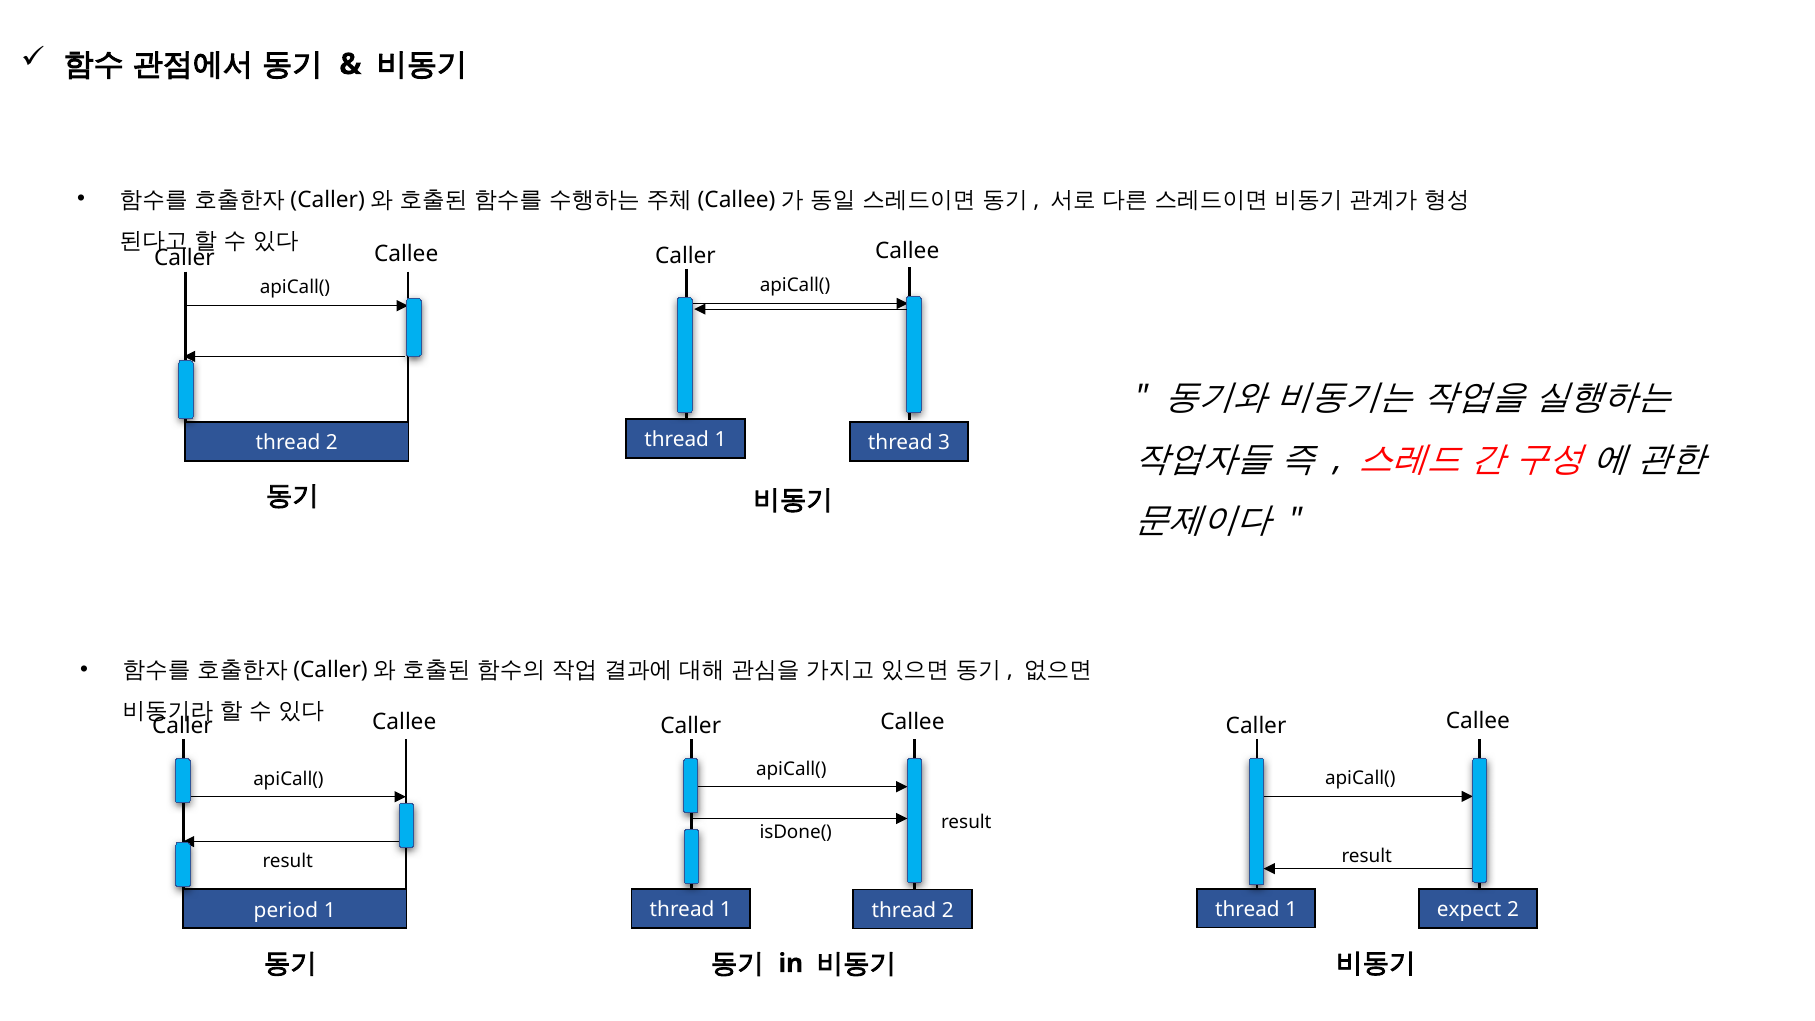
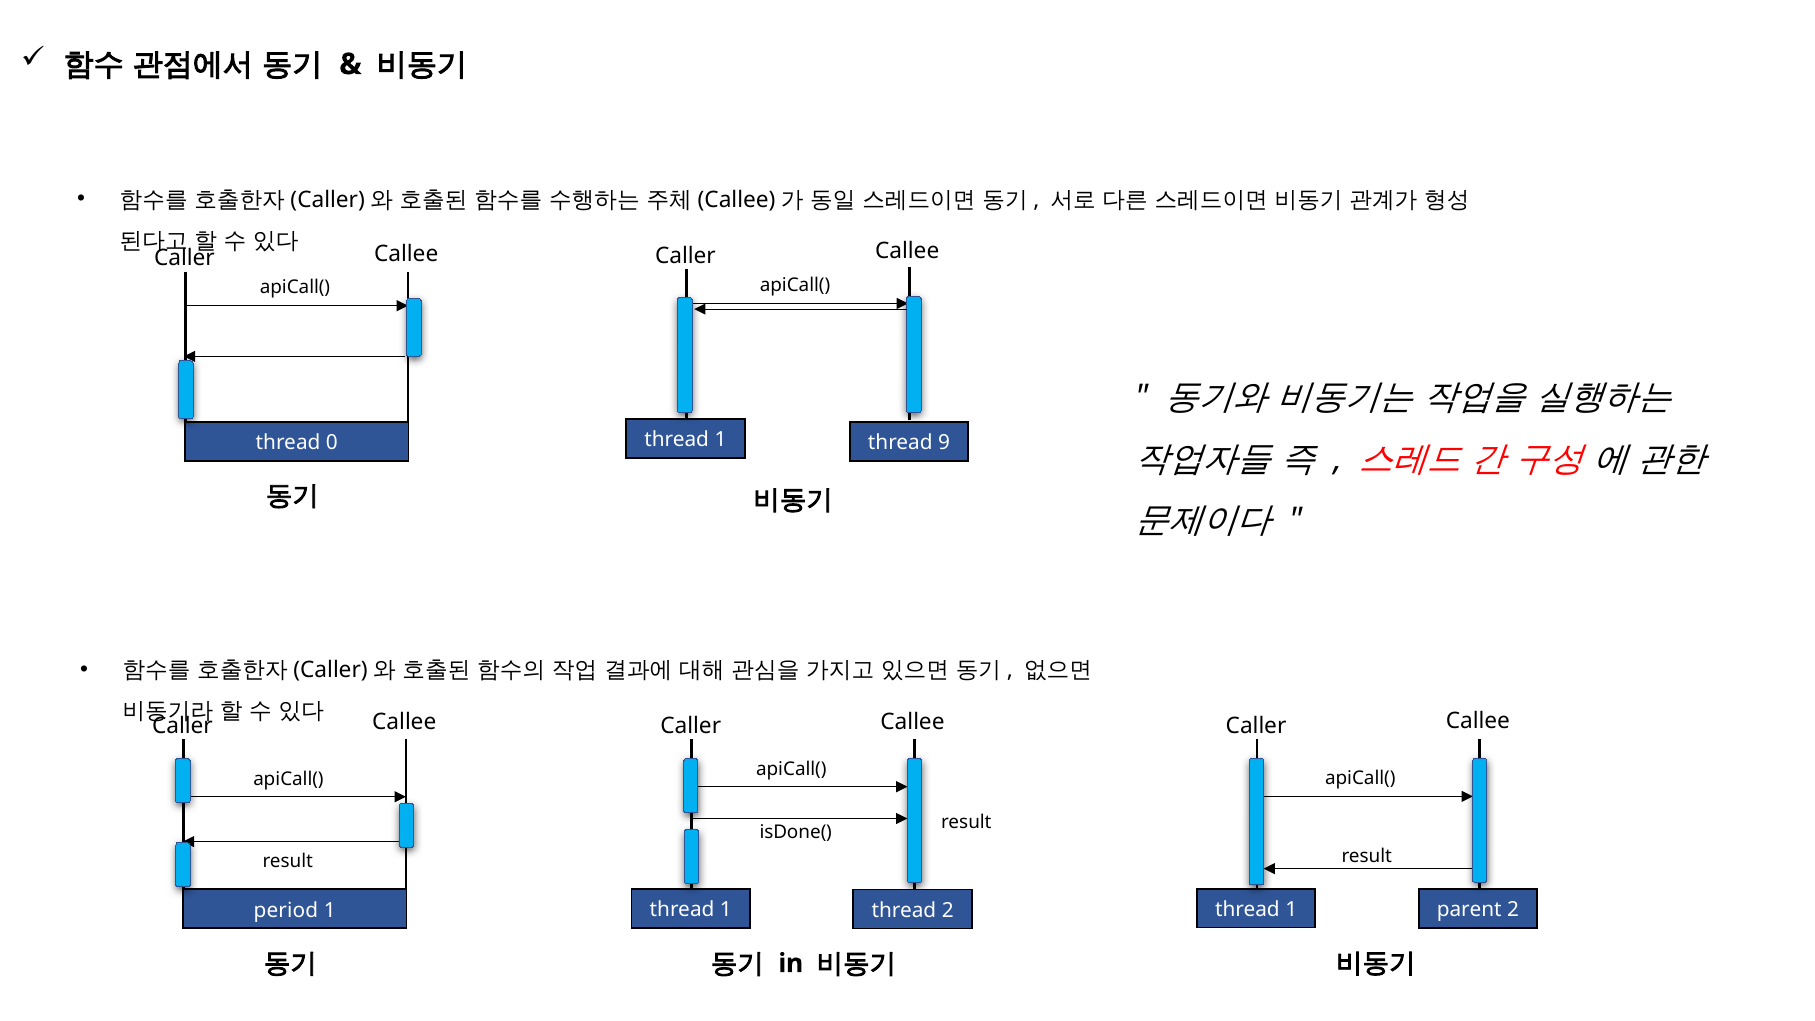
3: 3 -> 9 (944, 443)
2: 2 -> 0 (332, 443)
expect: expect -> parent (1469, 910)
